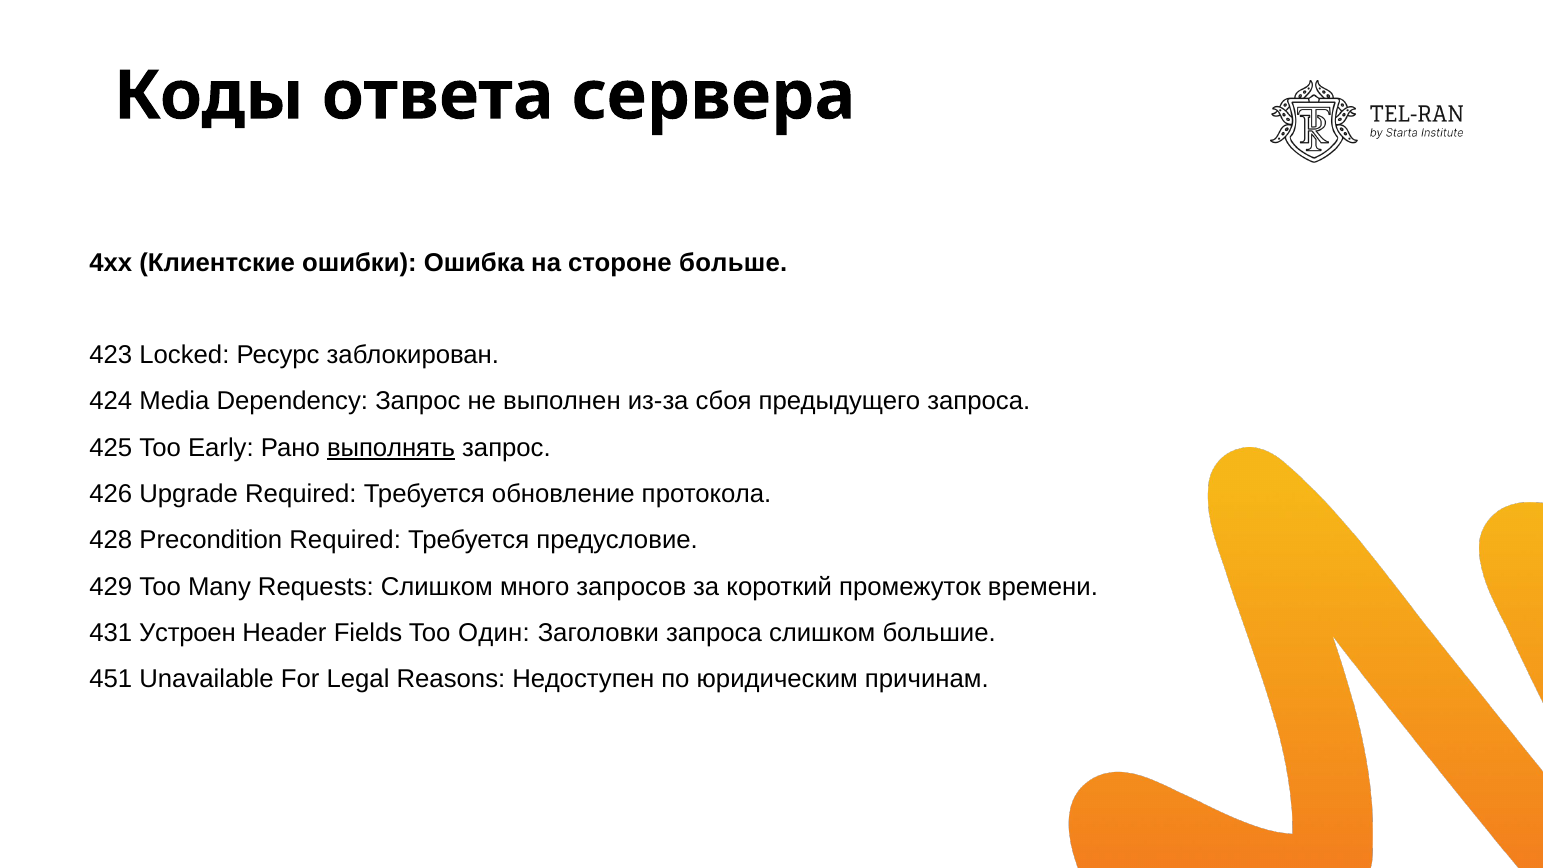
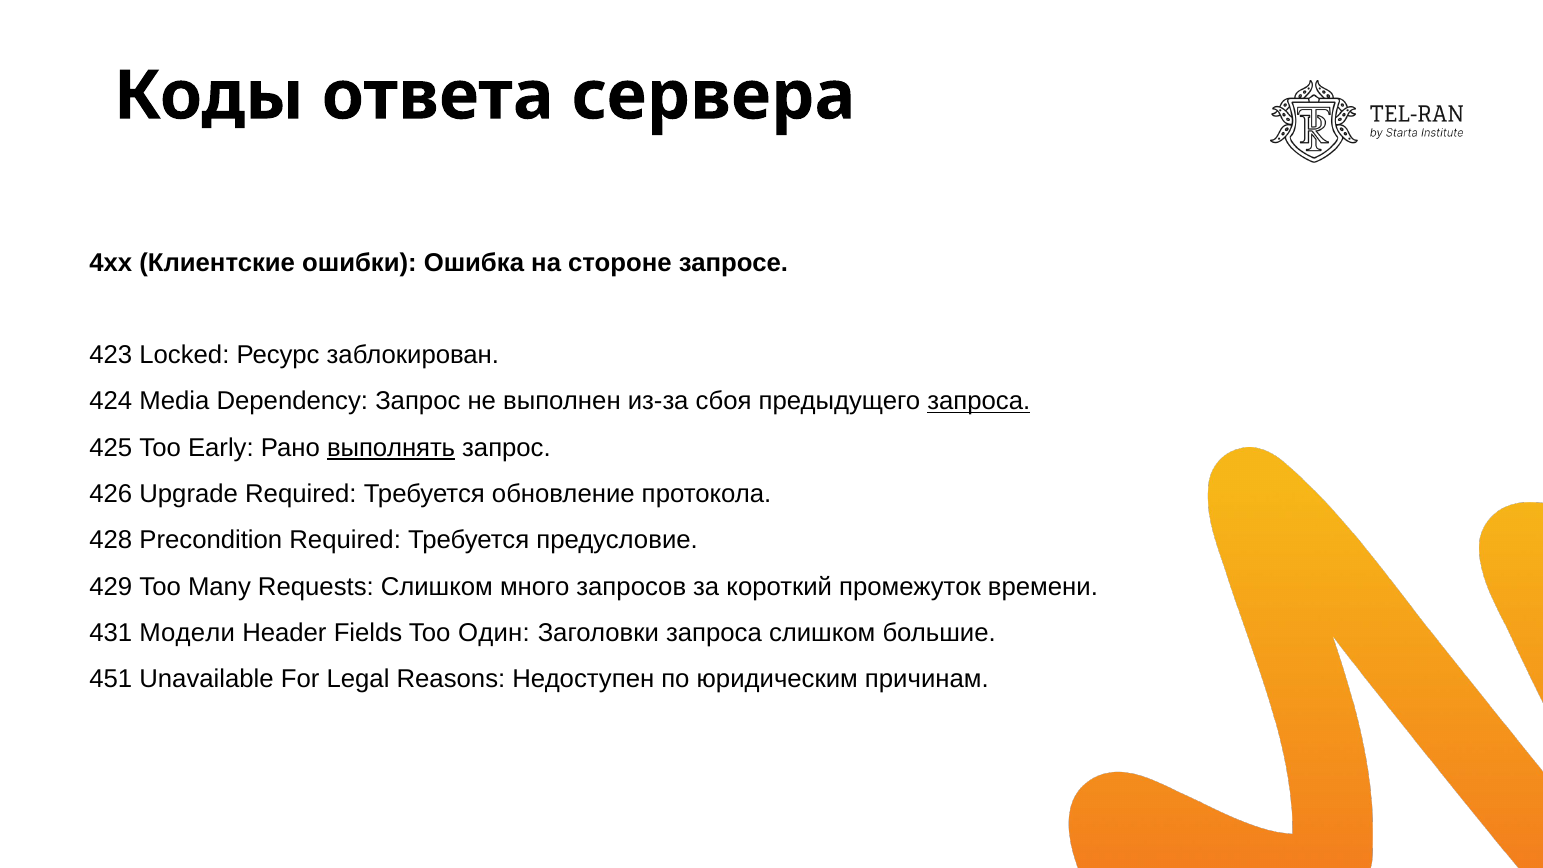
больше: больше -> запросе (733, 263)
запроса underline: none -> present (979, 401)
Устроен: Устроен -> Модели (187, 633)
